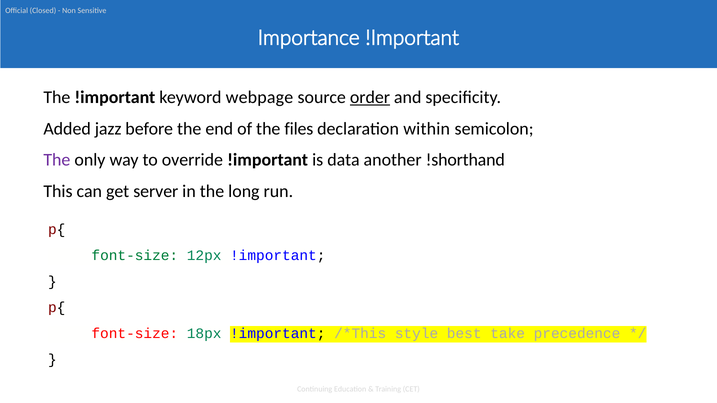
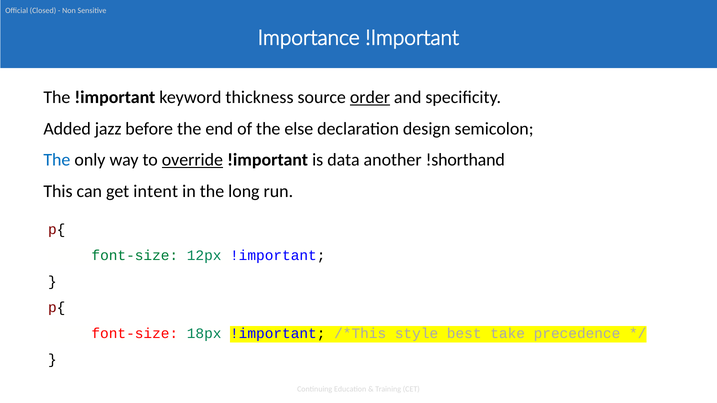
webpage: webpage -> thickness (259, 97)
files: files -> else (299, 129)
within: within -> design (427, 129)
The colour: purple -> blue (57, 160)
override underline: none -> present (192, 160)
server: server -> intent (156, 191)
